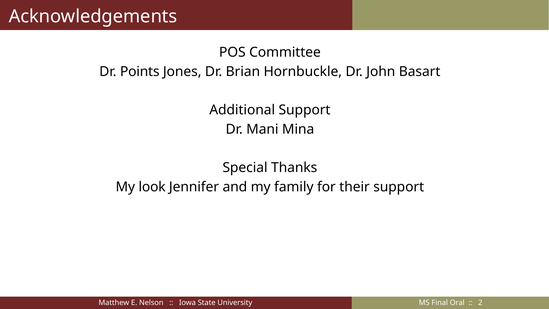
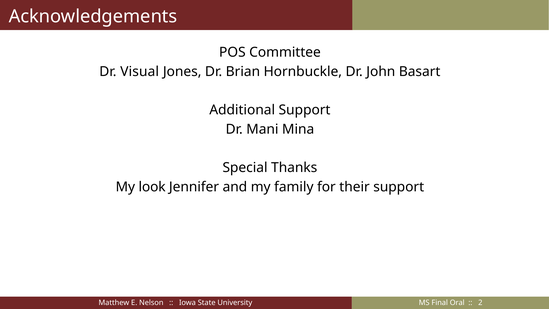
Points: Points -> Visual (140, 72)
